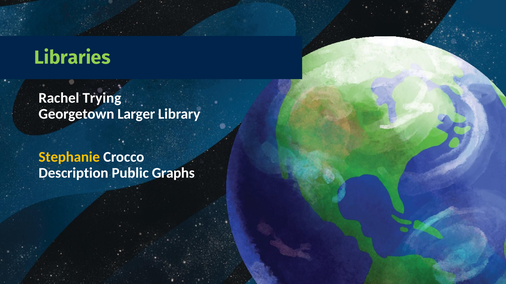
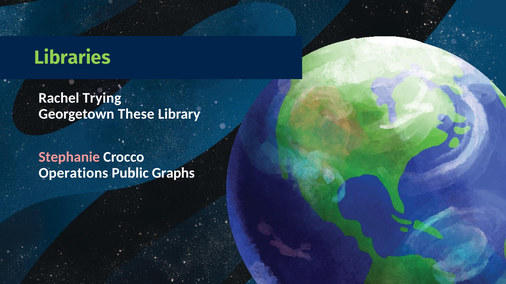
Larger: Larger -> These (136, 114)
Stephanie colour: yellow -> pink (69, 157)
Description: Description -> Operations (73, 173)
